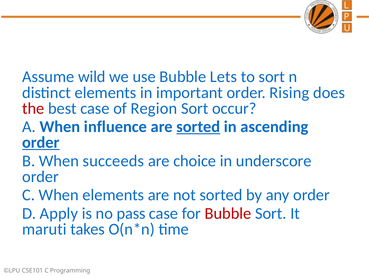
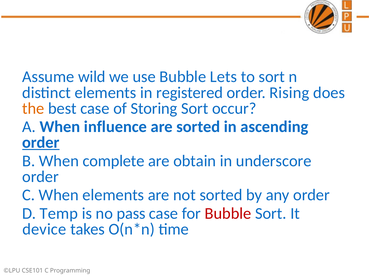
important: important -> registered (190, 93)
the colour: red -> orange (33, 108)
Region: Region -> Storing (154, 108)
sorted underline: present -> none (198, 127)
succeeds: succeeds -> complete (114, 161)
choice: choice -> obtain (195, 161)
Apply: Apply -> Temp (59, 213)
maruti: maruti -> device (44, 229)
